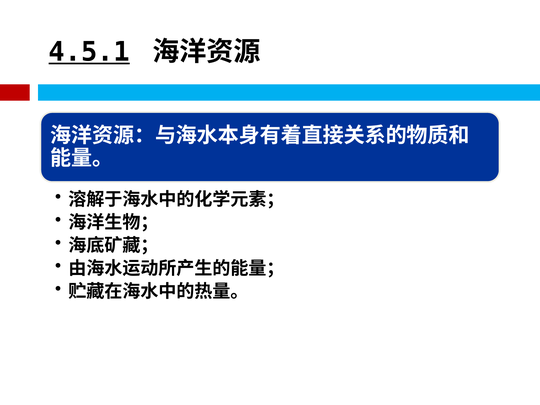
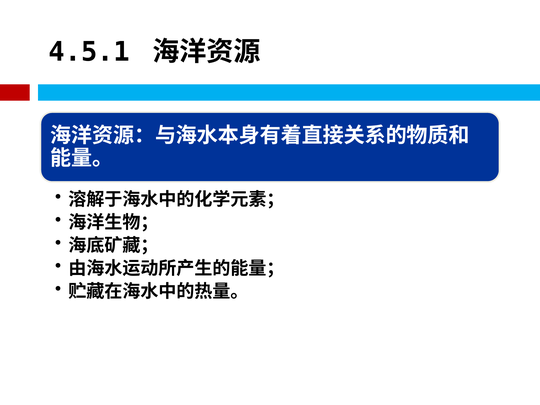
4.5.1 underline: present -> none (89, 52)
